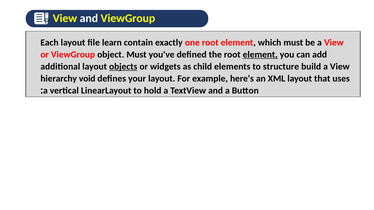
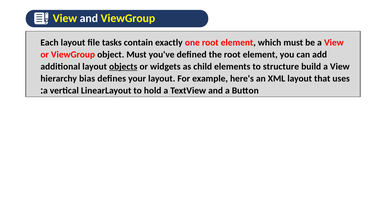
learn: learn -> tasks (112, 43)
element underline: present -> none (260, 55)
void: void -> bias (87, 79)
